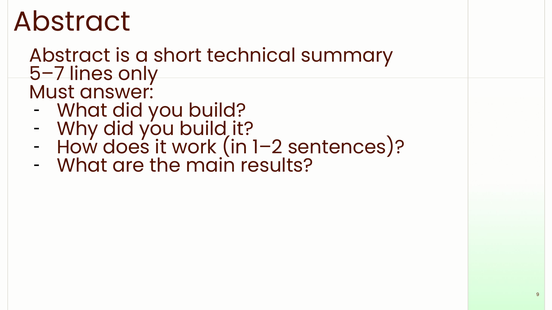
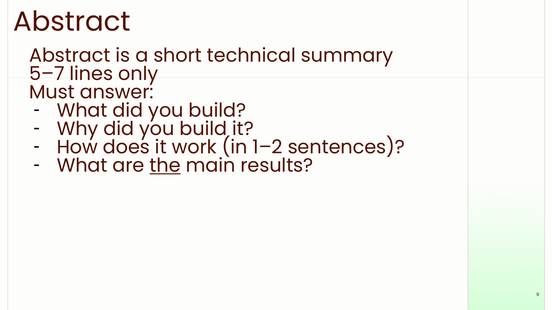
the underline: none -> present (165, 166)
